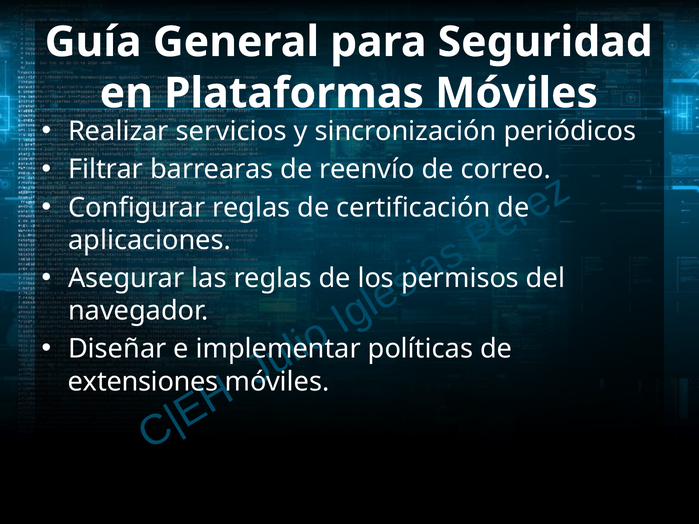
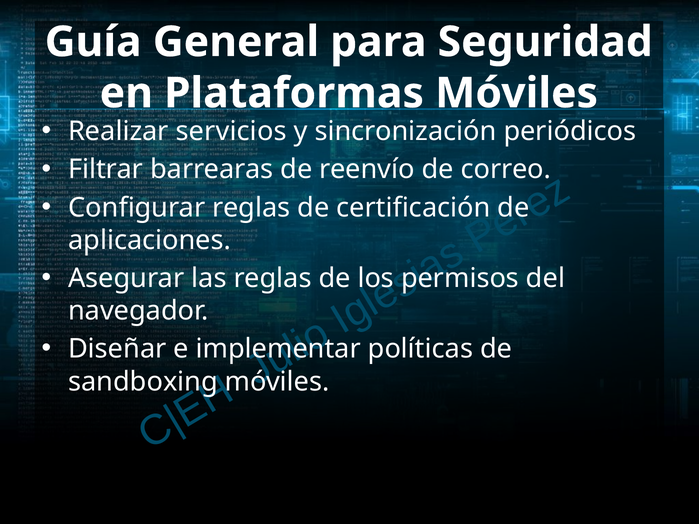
extensiones: extensiones -> sandboxing (143, 382)
